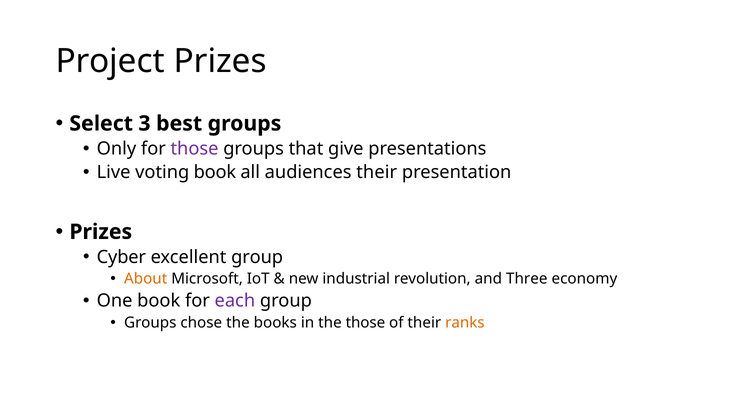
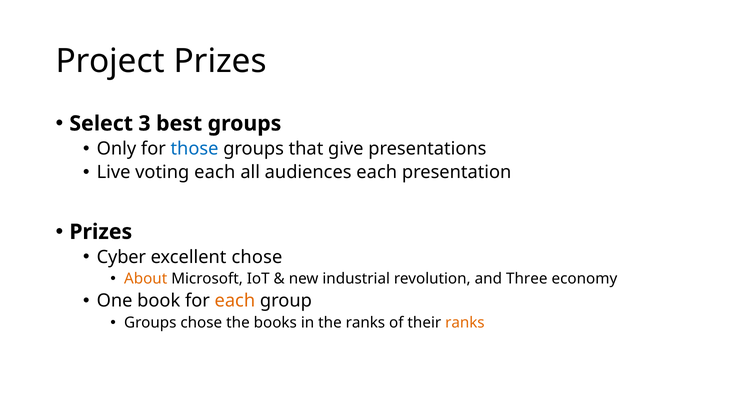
those colour: purple -> blue (195, 149)
voting book: book -> each (215, 172)
audiences their: their -> each (377, 172)
excellent group: group -> chose (257, 257)
each colour: purple -> orange (235, 301)
the those: those -> ranks (365, 322)
